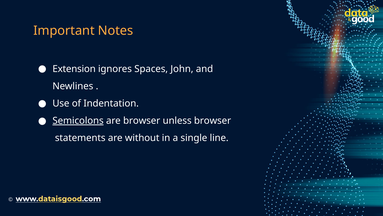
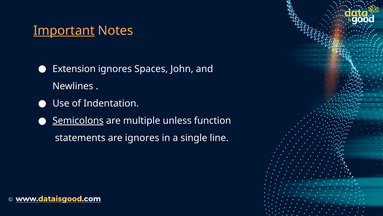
Important underline: none -> present (64, 31)
are browser: browser -> multiple (142, 120)
unless browser: browser -> function (213, 120)
are without: without -> ignores (142, 138)
